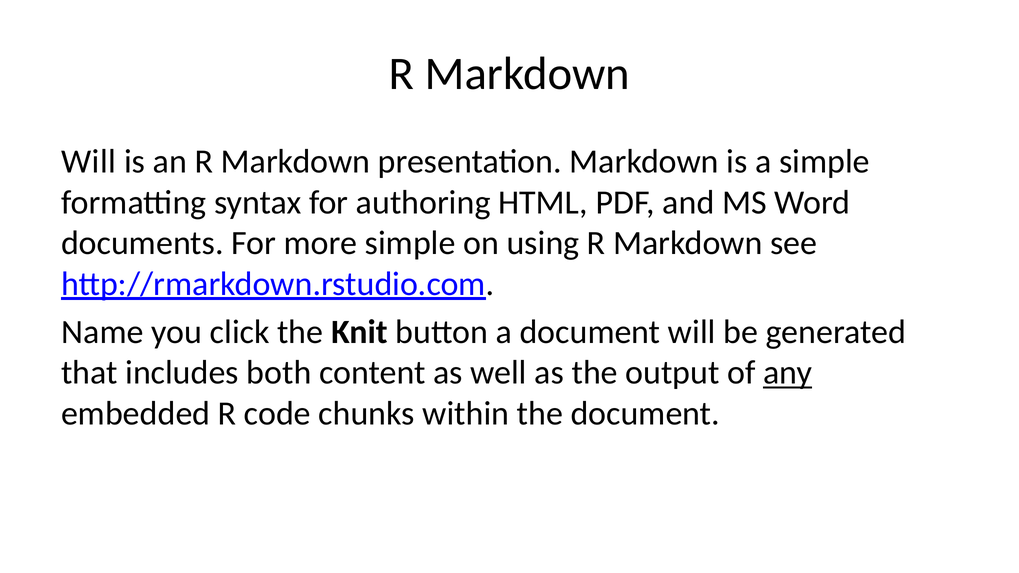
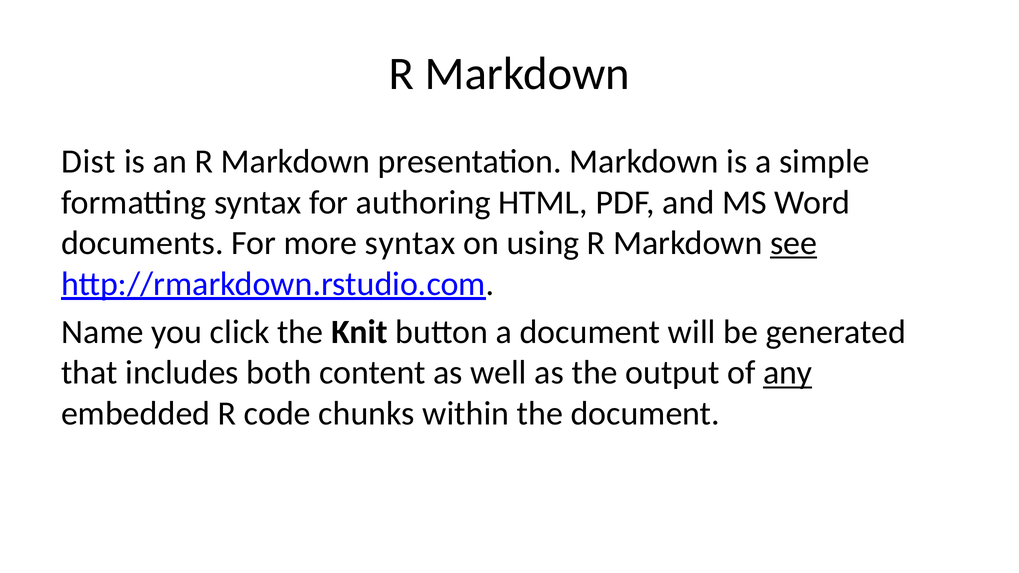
Will: Will -> Dist (89, 162)
more simple: simple -> syntax (410, 243)
see underline: none -> present (794, 243)
